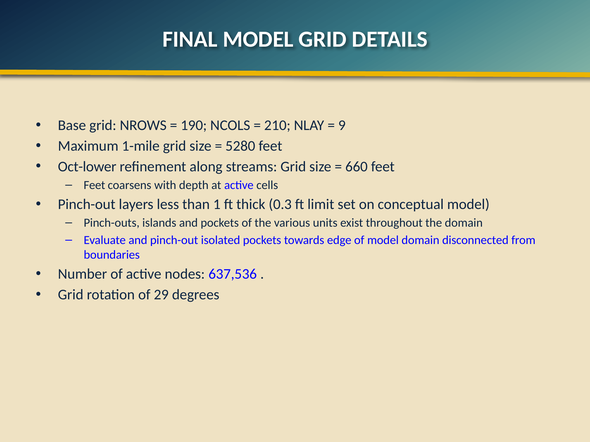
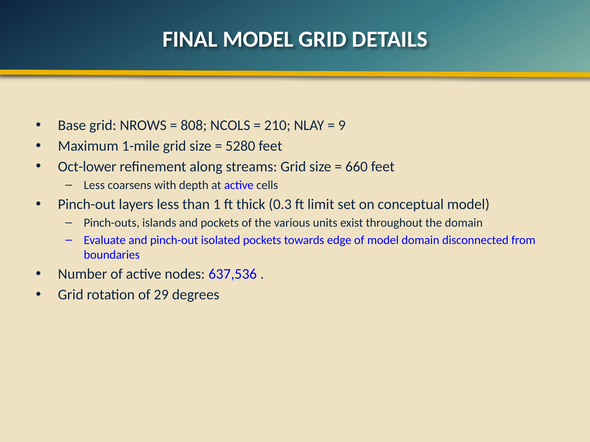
190: 190 -> 808 (194, 125)
Feet: Feet -> Less (94, 185)
